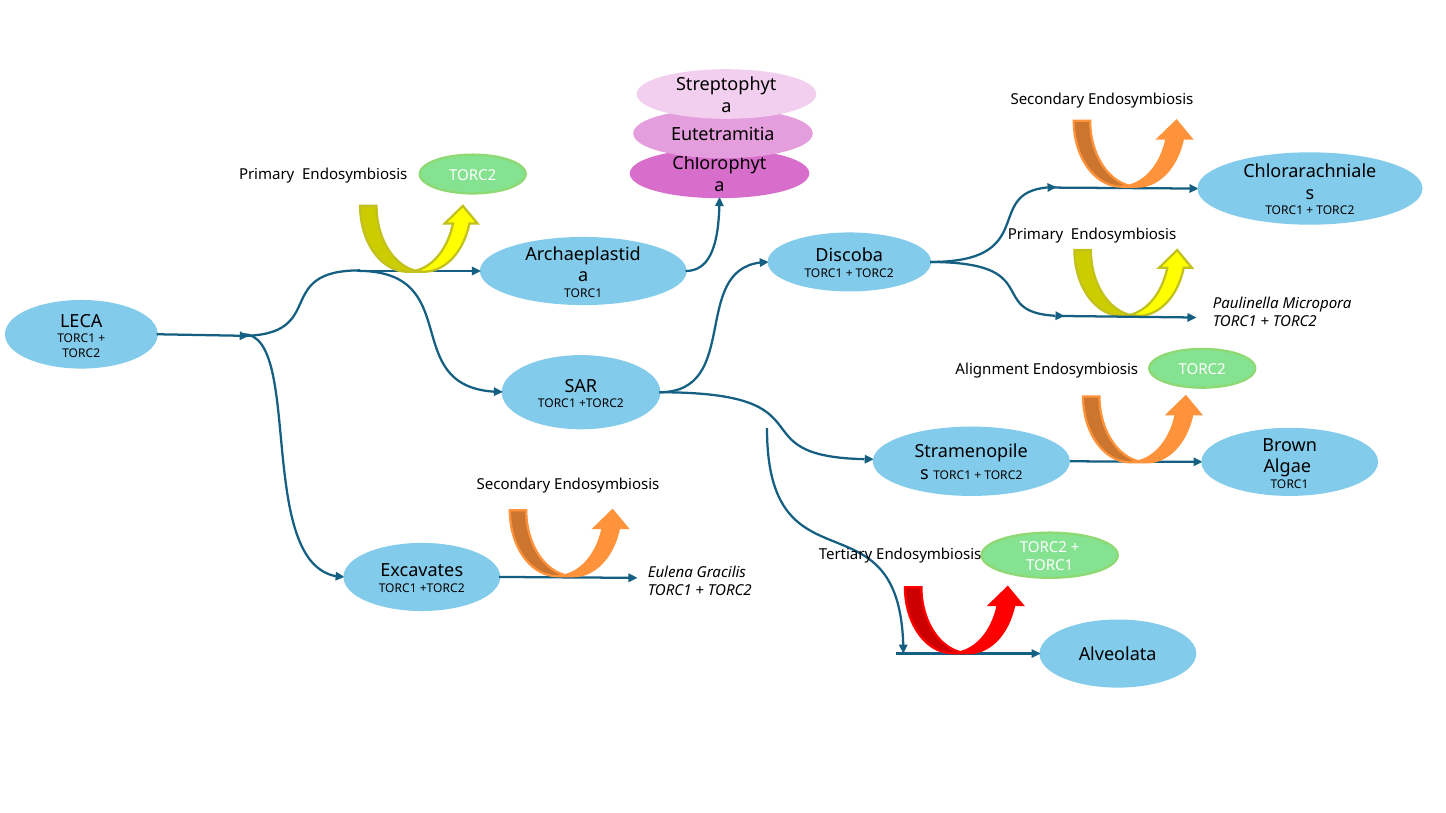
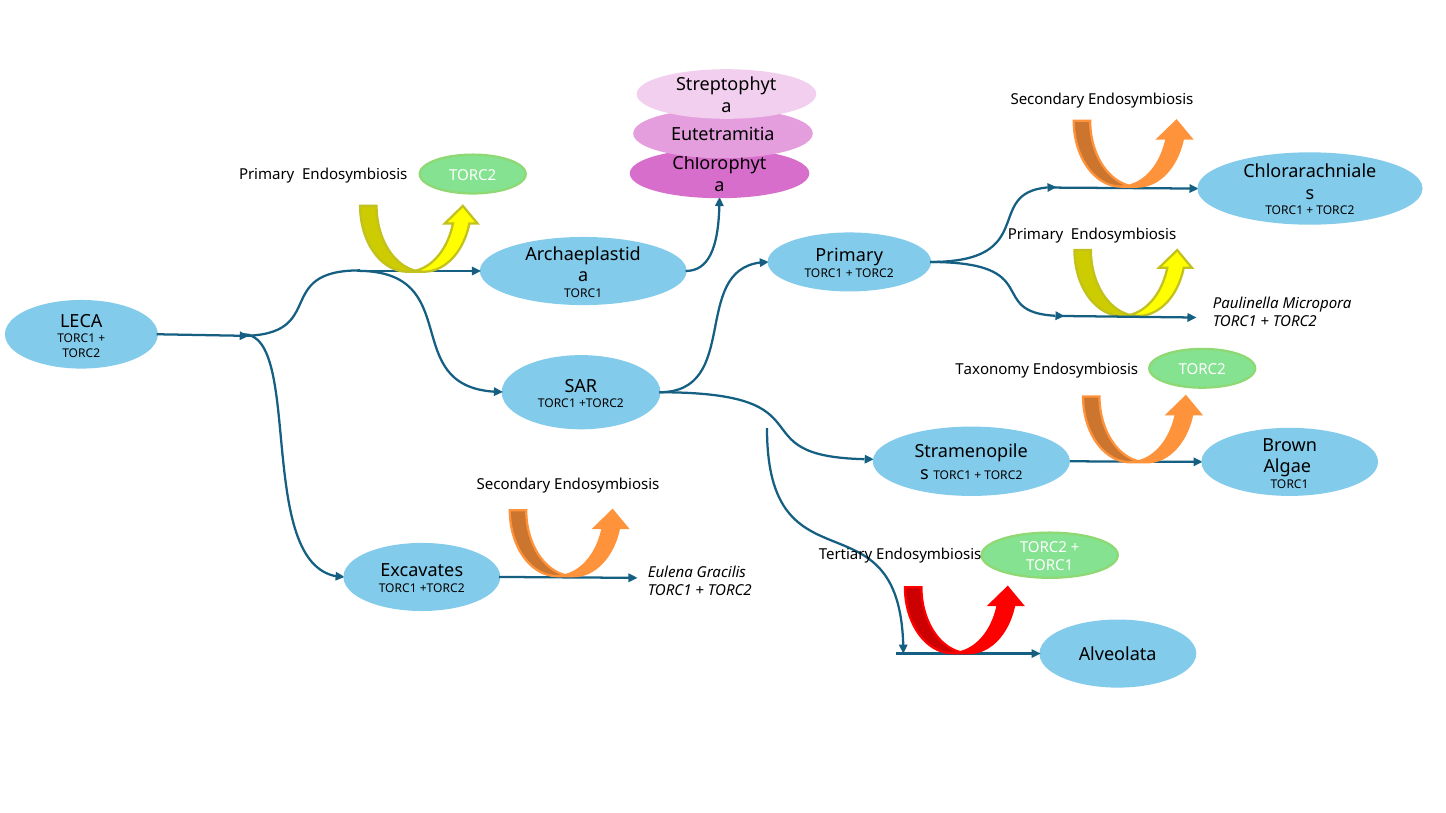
Discoba: Discoba -> Primary (849, 256)
Alignment: Alignment -> Taxonomy (992, 369)
